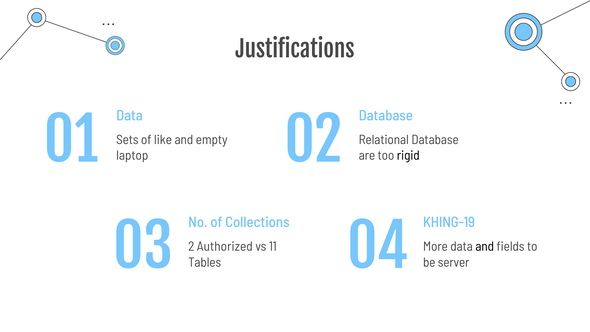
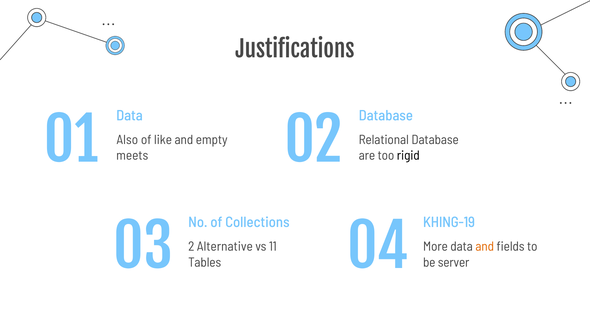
Sets: Sets -> Also (127, 140)
laptop: laptop -> meets (132, 155)
Authorized: Authorized -> Alternative (225, 247)
and colour: black -> orange (485, 247)
